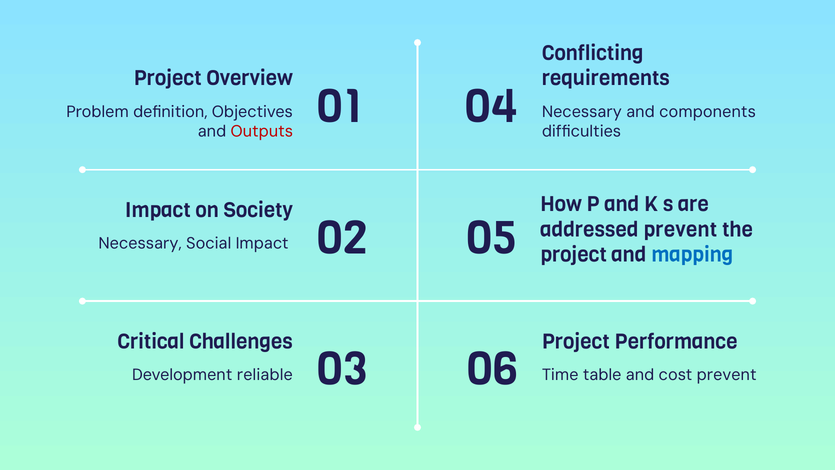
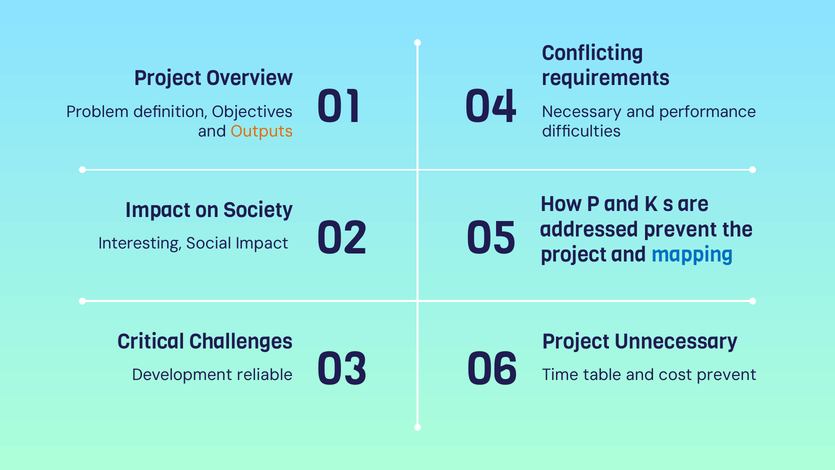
components: components -> performance (708, 112)
Outputs colour: red -> orange (262, 131)
Necessary: Necessary -> Interesting (140, 243)
Performance: Performance -> Unnecessary (676, 342)
